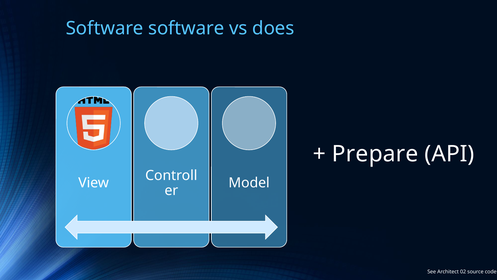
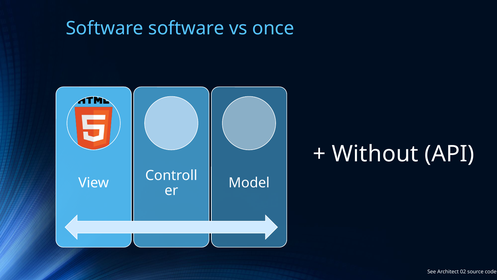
does: does -> once (273, 28)
Prepare: Prepare -> Without (375, 154)
